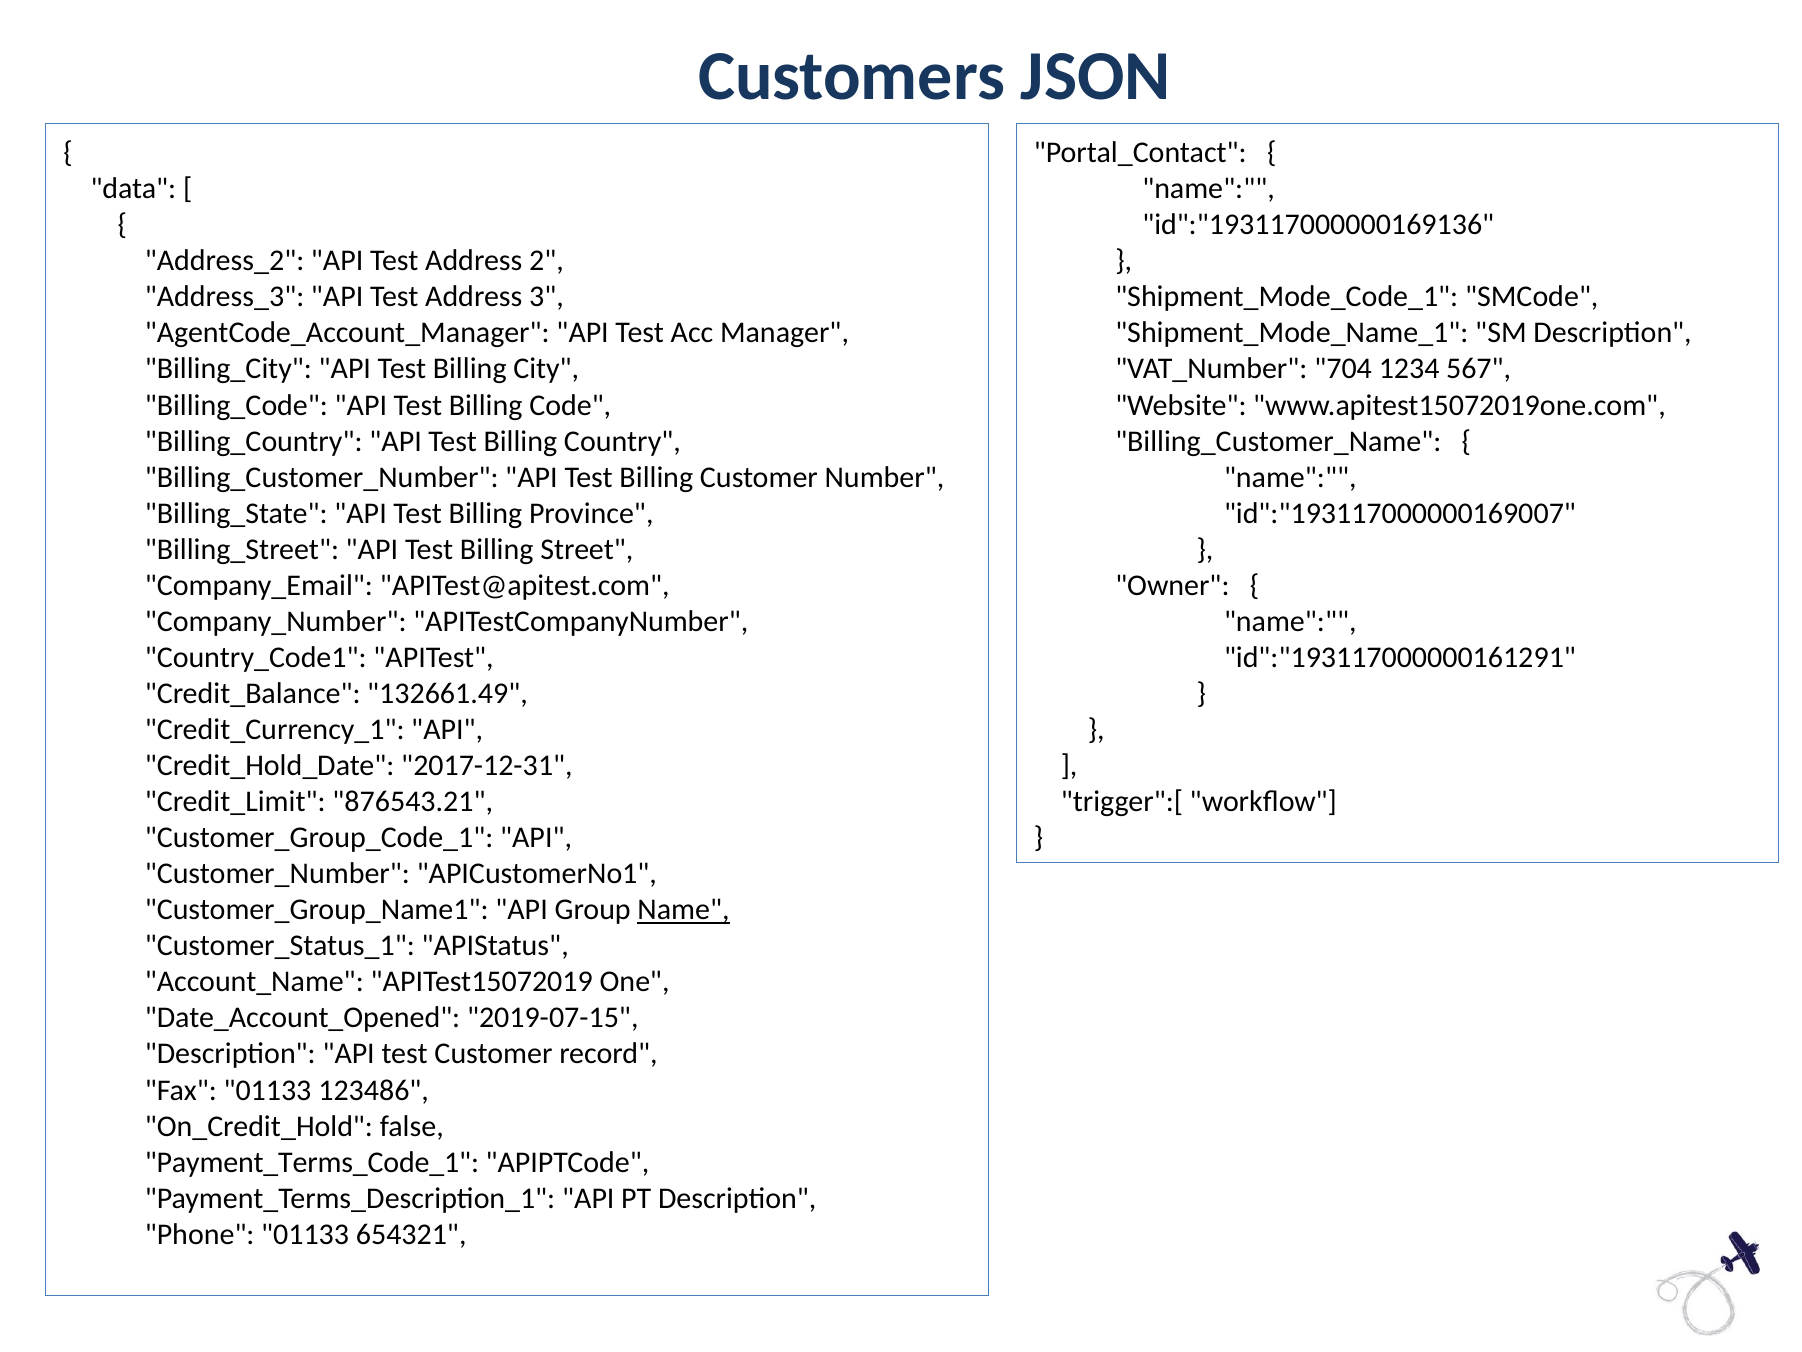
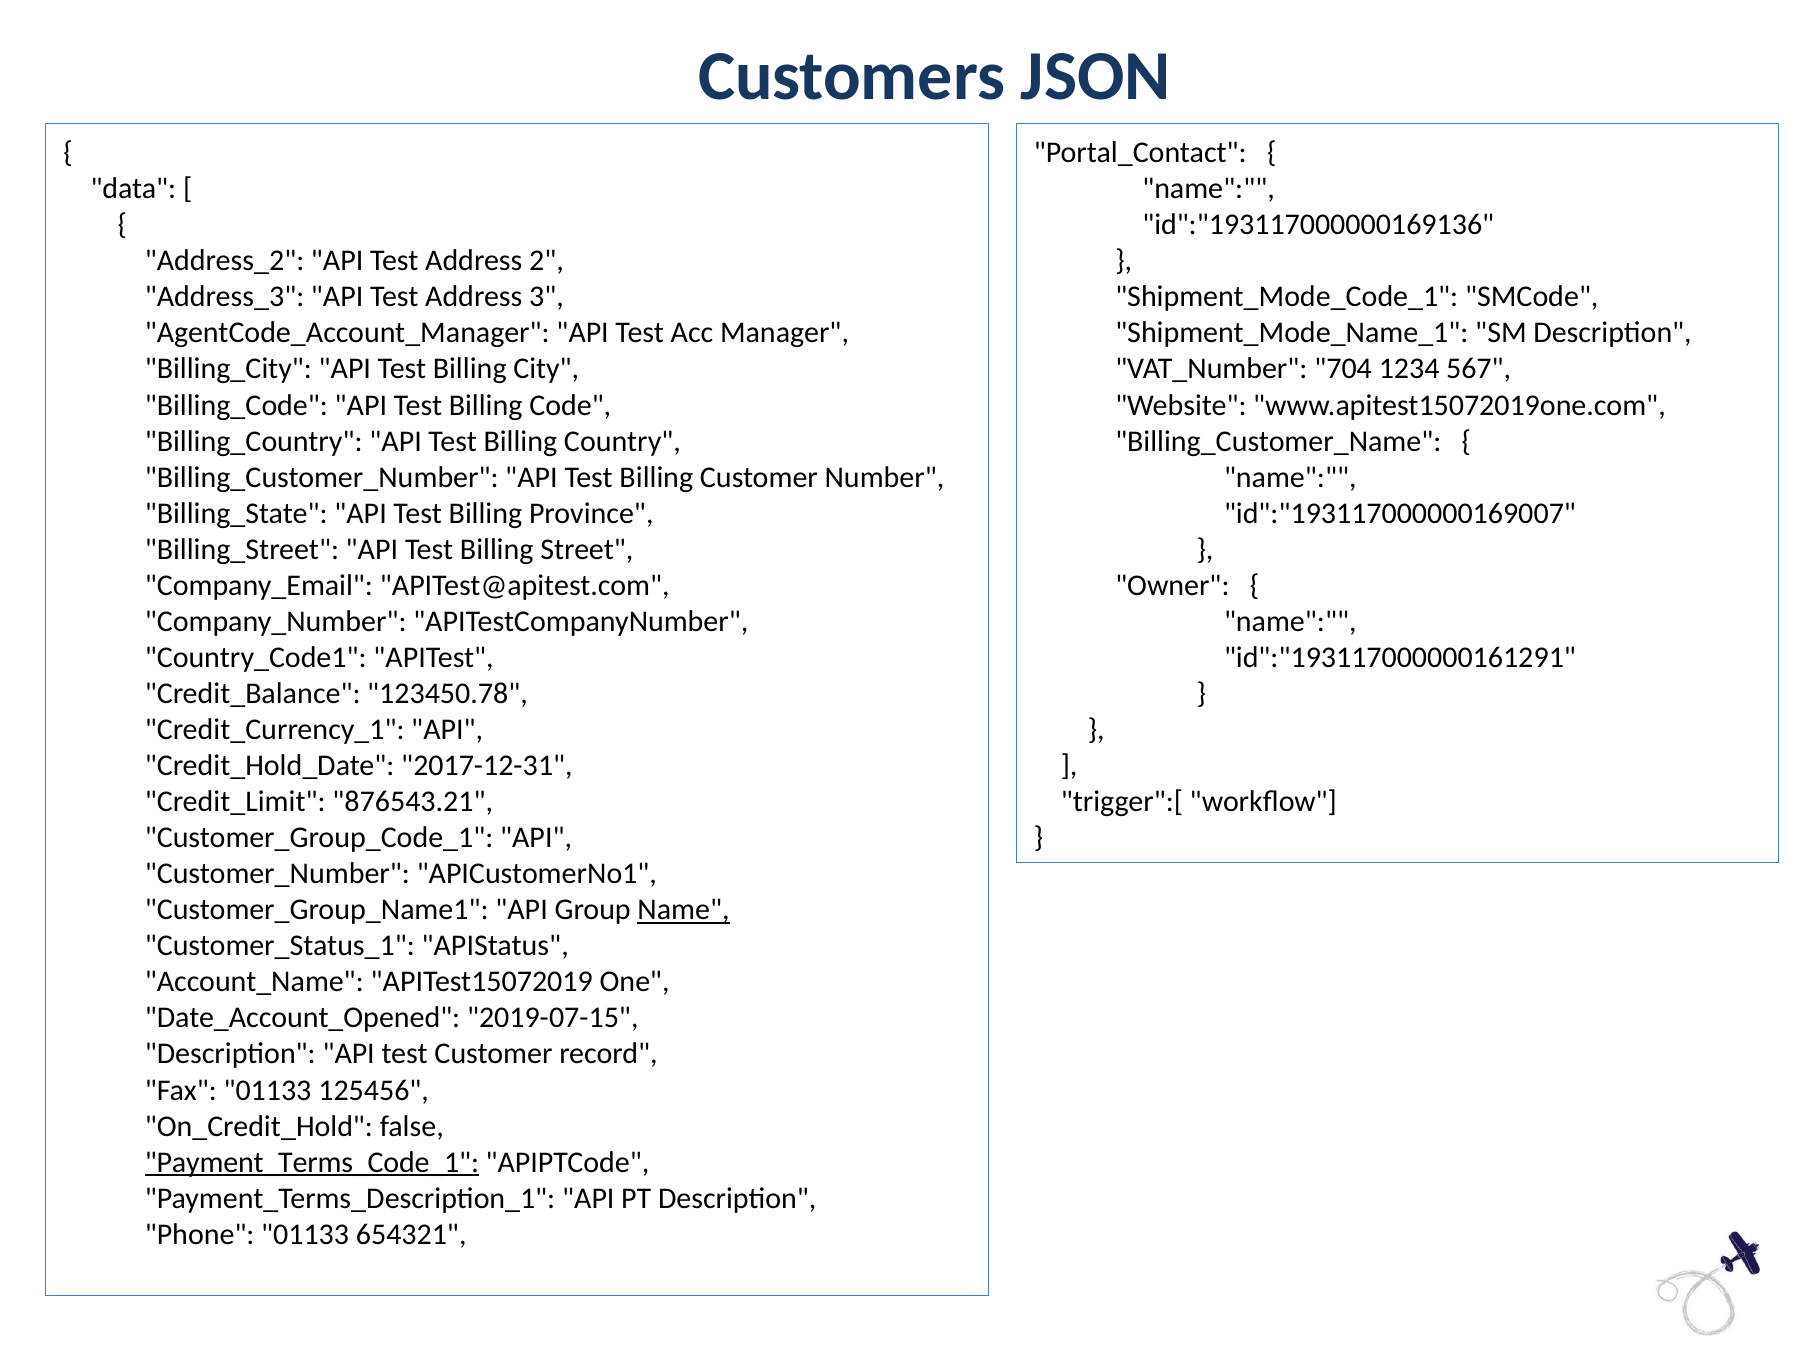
132661.49: 132661.49 -> 123450.78 (448, 693)
123486: 123486 -> 125456 (374, 1090)
Payment_Terms_Code_1 underline: none -> present (312, 1162)
